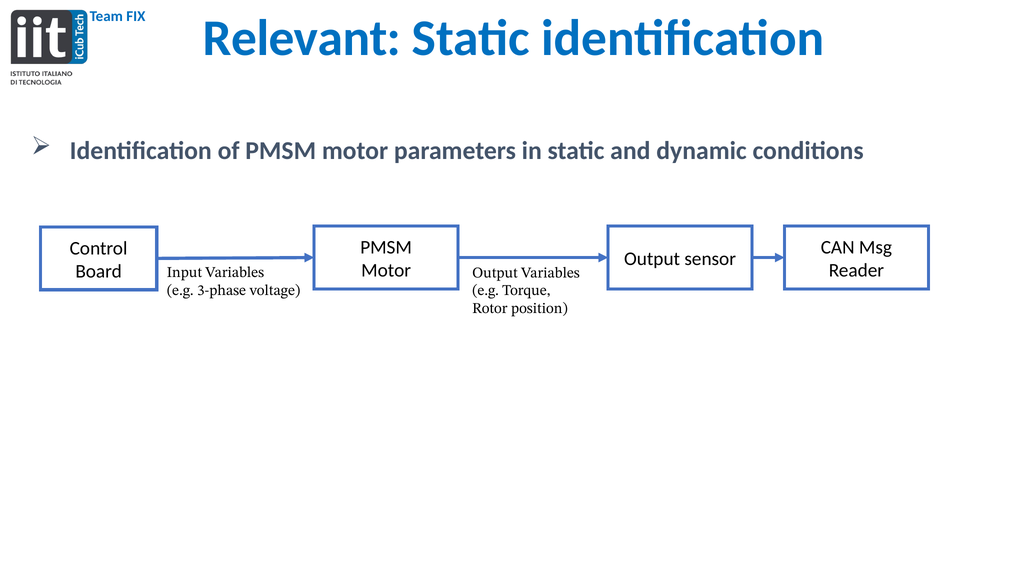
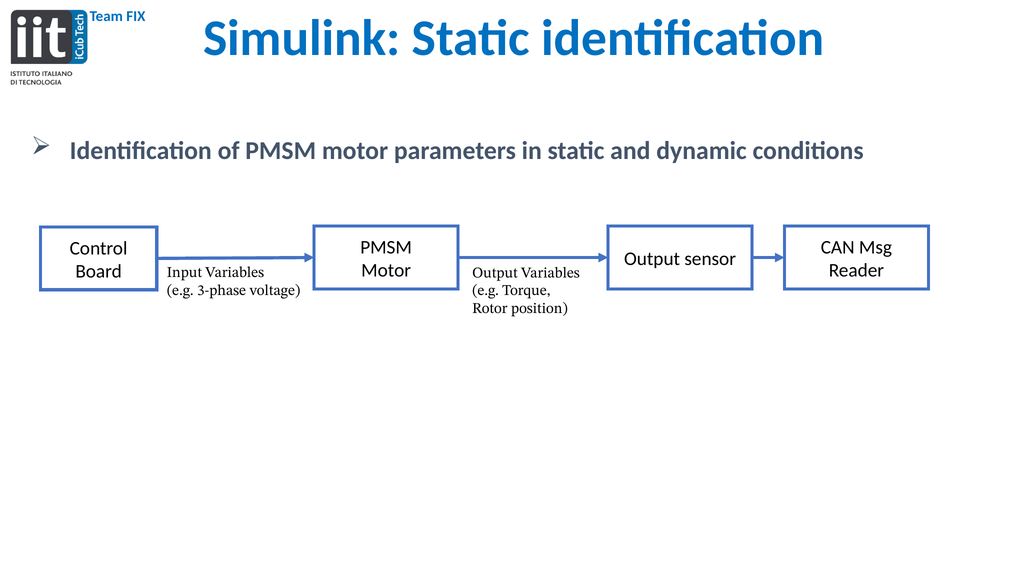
Relevant: Relevant -> Simulink (302, 38)
